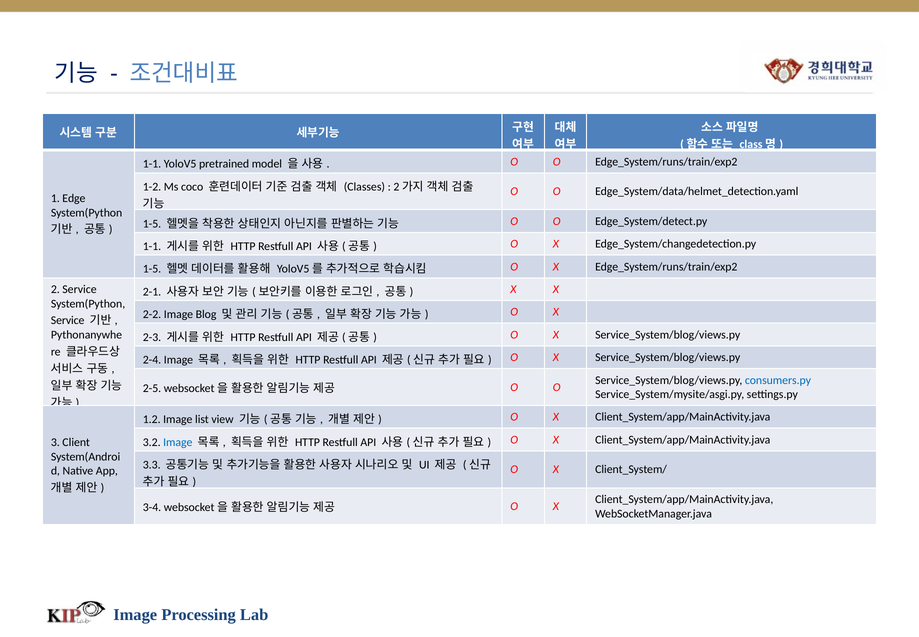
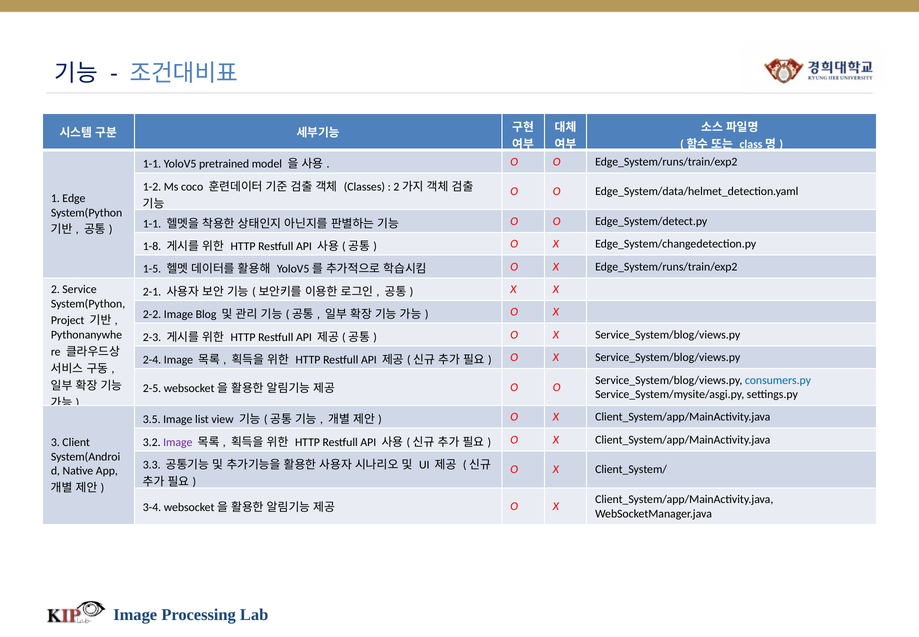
1-5: 1-5 -> 1-1 (152, 223)
1-1: 1-1 -> 1-8 (152, 246)
Service: Service -> Project (68, 320)
1.2: 1.2 -> 3.5 (152, 419)
Image colour: blue -> purple (178, 442)
